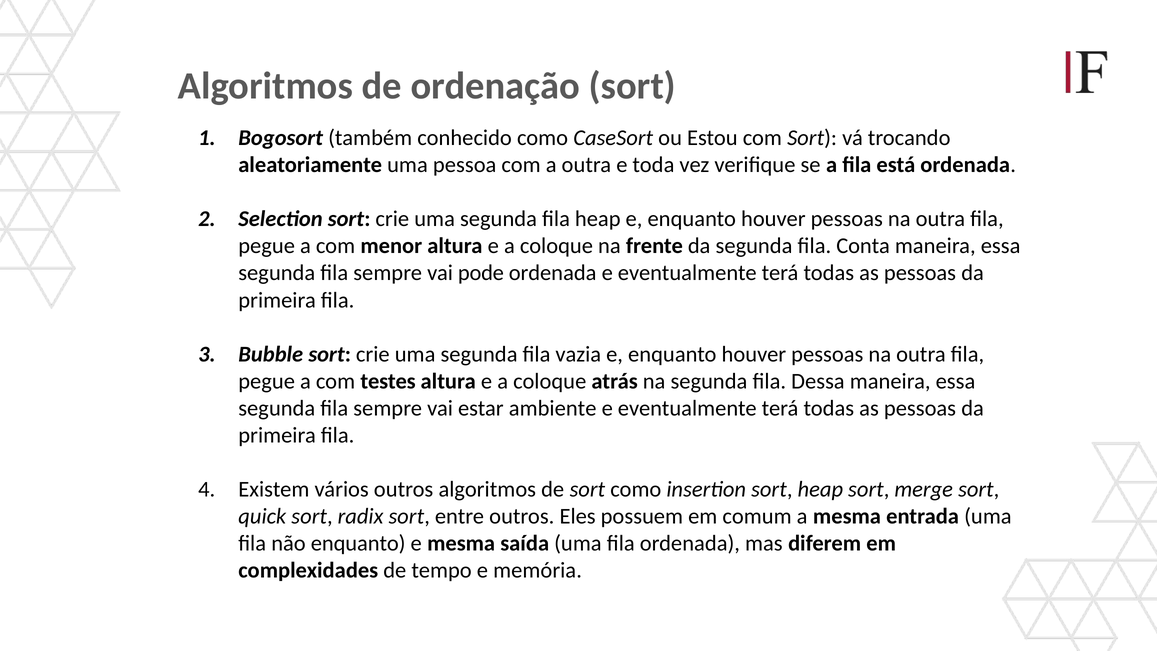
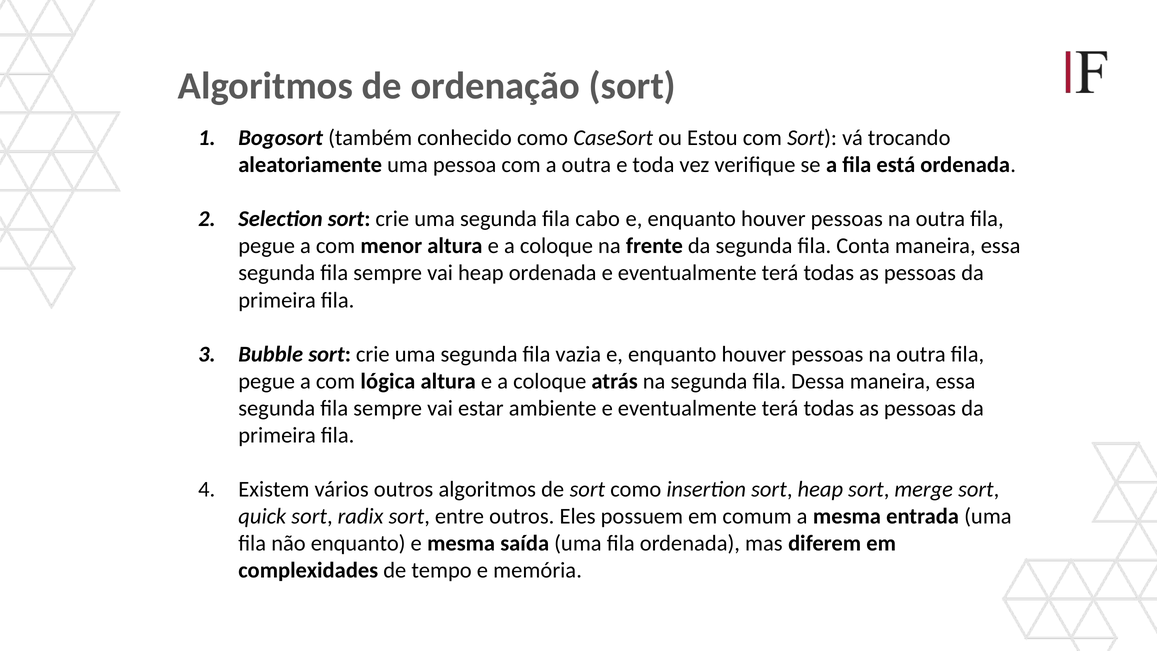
fila heap: heap -> cabo (598, 219)
vai pode: pode -> heap (481, 273)
testes: testes -> lógica (388, 381)
